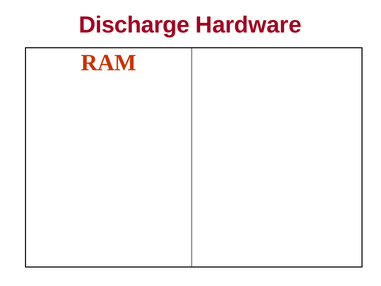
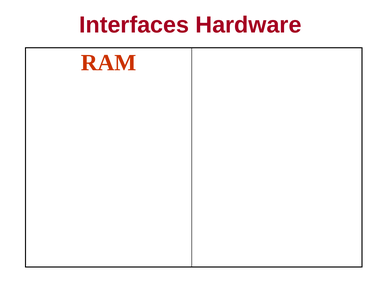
Discharge: Discharge -> Interfaces (134, 25)
